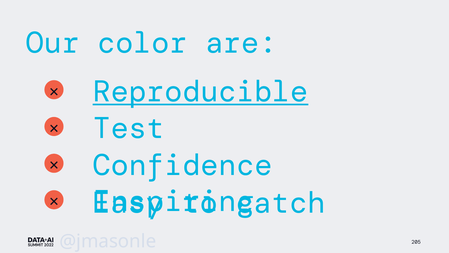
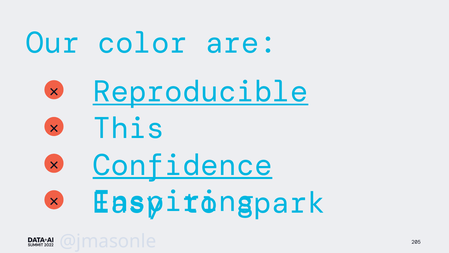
Test: Test -> This (129, 128)
Confidence underline: none -> present (183, 165)
catch: catch -> spark (281, 203)
